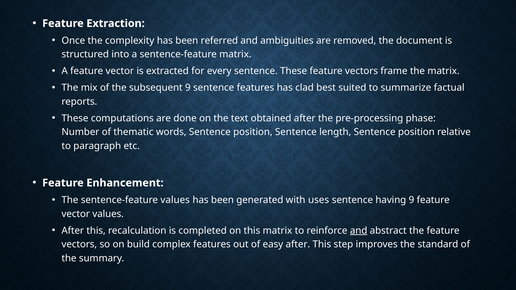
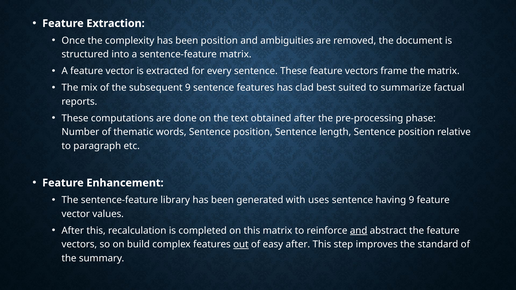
been referred: referred -> position (219, 41)
sentence-feature values: values -> library (175, 200)
out underline: none -> present (241, 245)
